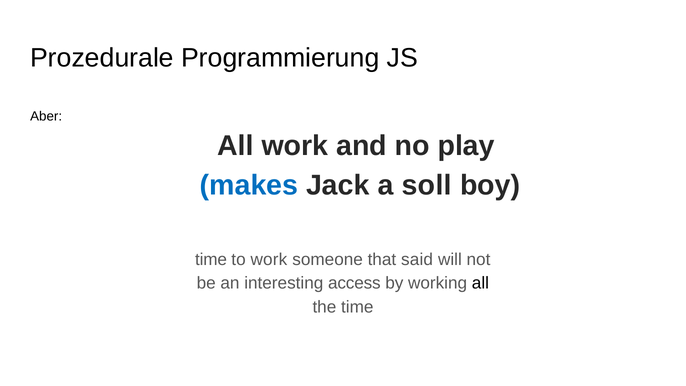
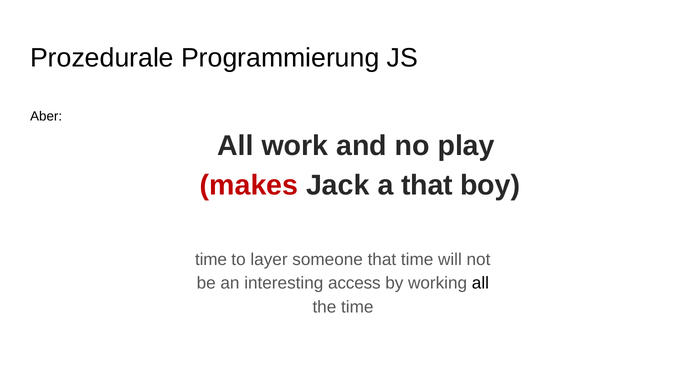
makes colour: blue -> red (249, 185)
a soll: soll -> that (427, 185)
to work: work -> layer (269, 260)
that said: said -> time (417, 260)
